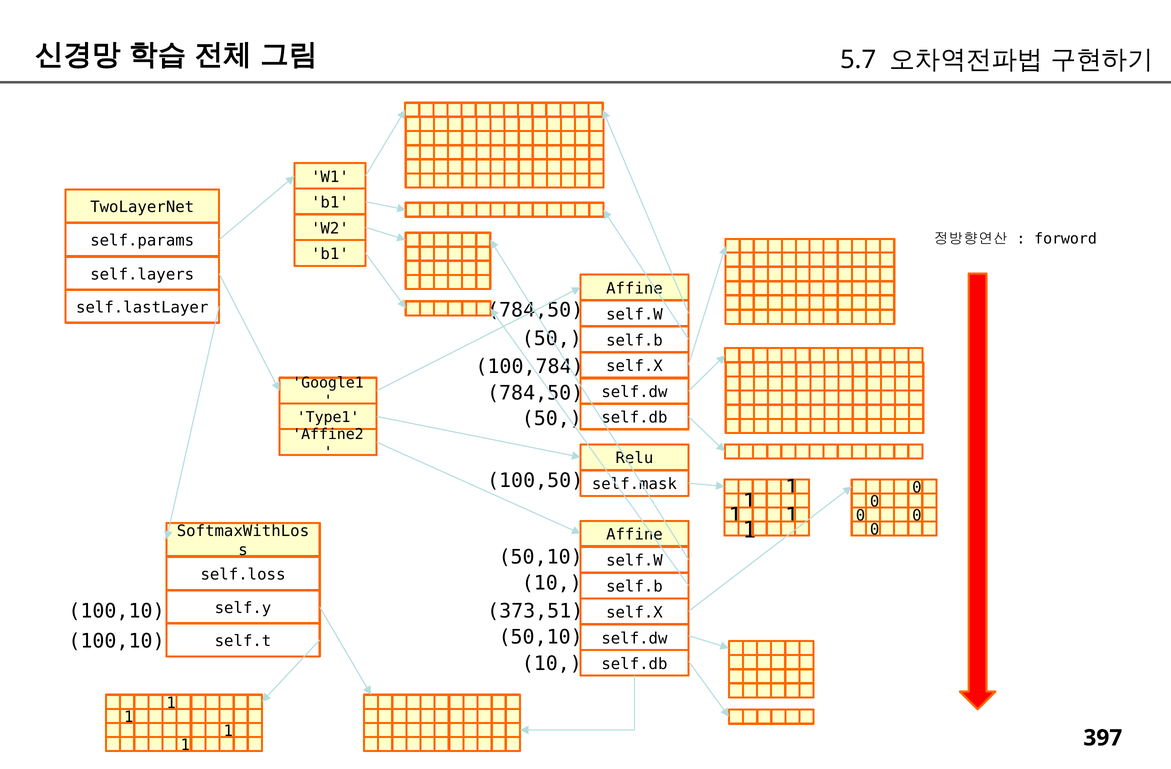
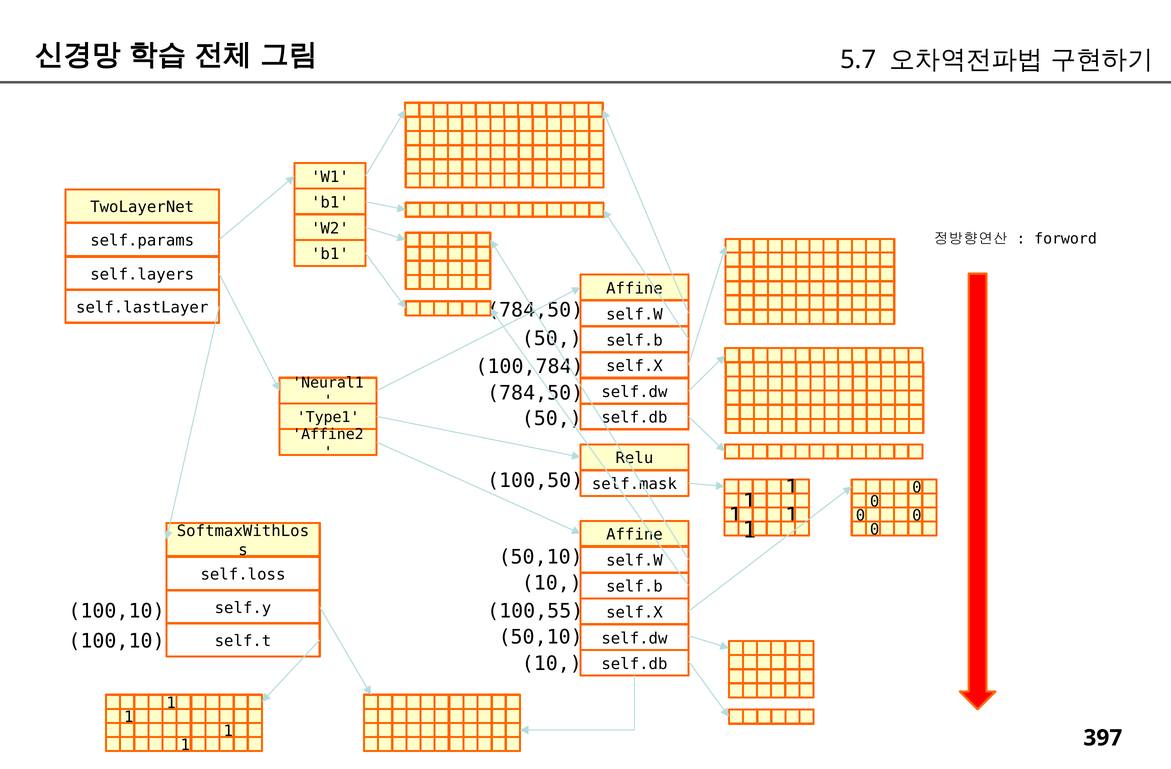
Google1: Google1 -> Neural1 (328, 383)
373,51: 373,51 -> 100,55 (535, 611)
